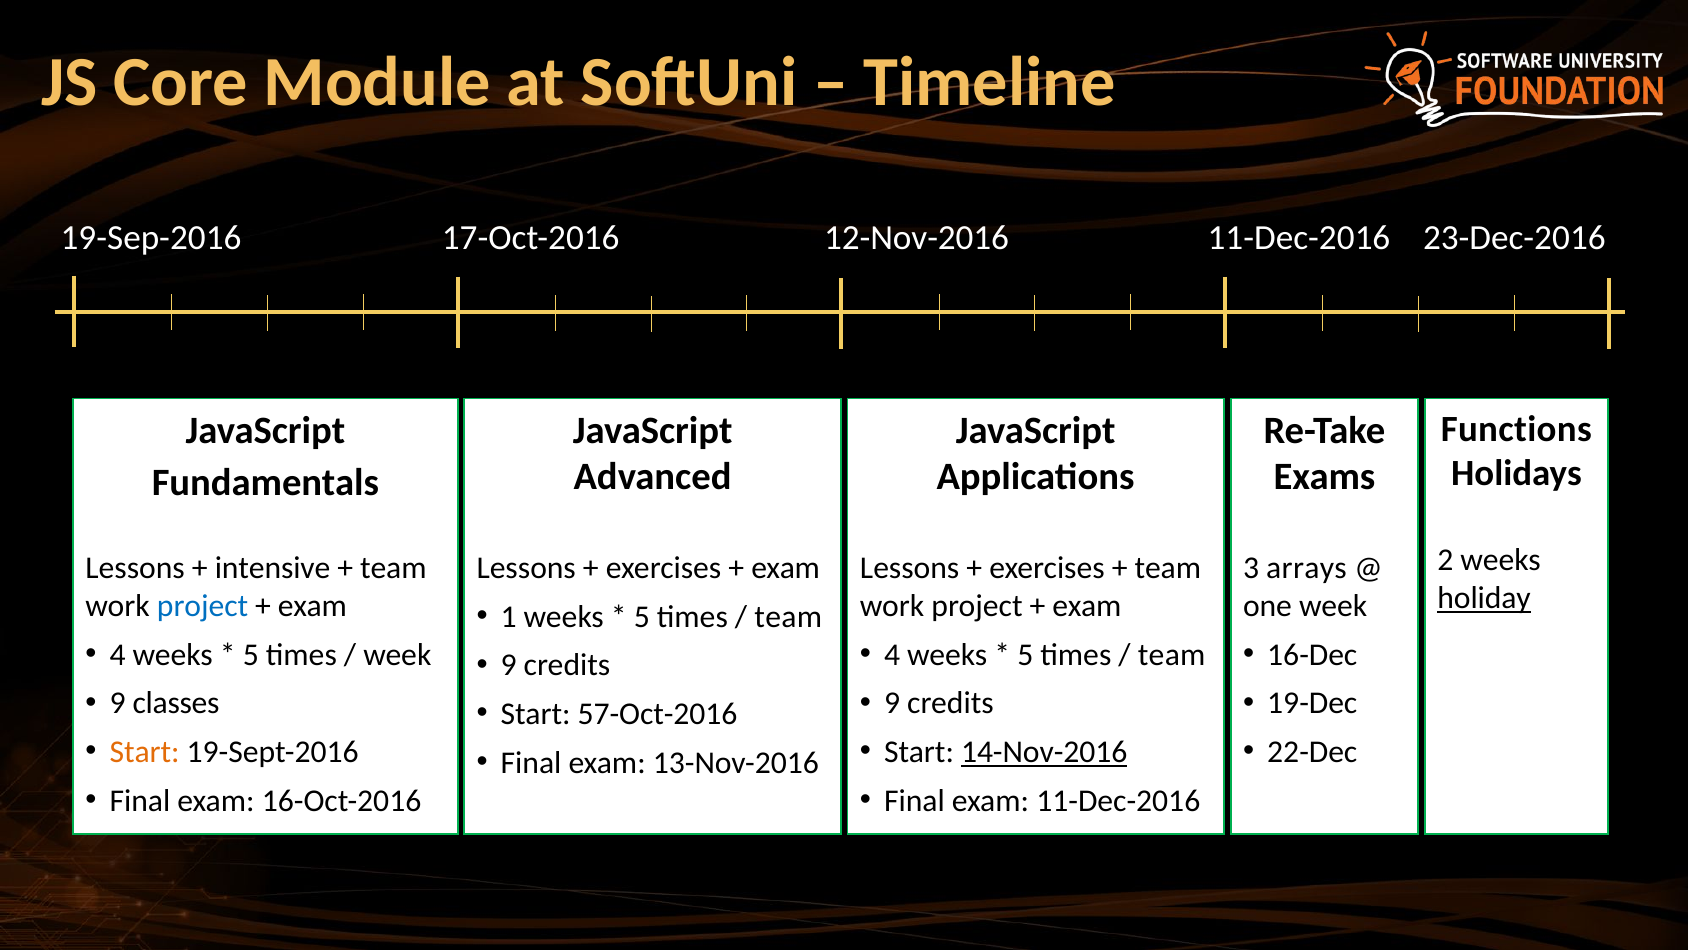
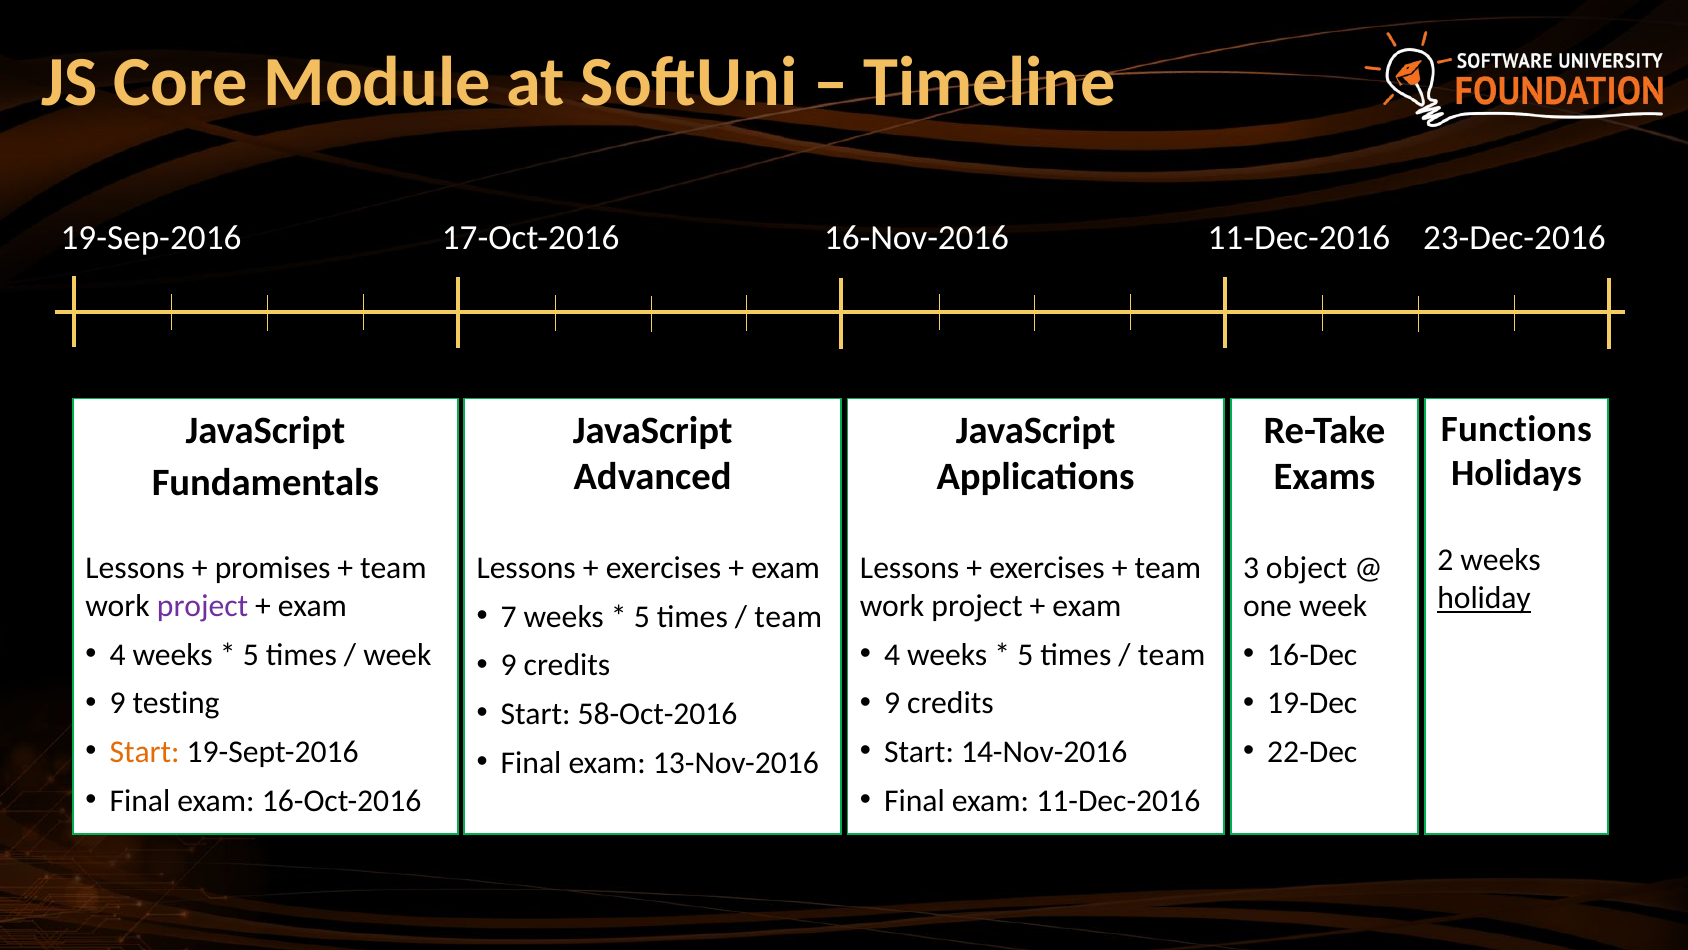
12-Nov-2016: 12-Nov-2016 -> 16-Nov-2016 (917, 238)
intensive: intensive -> promises (273, 568)
arrays: arrays -> object (1307, 568)
project colour: blue -> purple (203, 606)
1: 1 -> 7 (509, 617)
classes: classes -> testing (176, 703)
57-Oct-2016: 57-Oct-2016 -> 58-Oct-2016 (657, 714)
14-Nov-2016 underline: present -> none (1044, 752)
